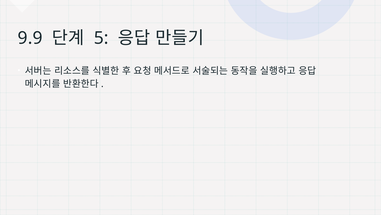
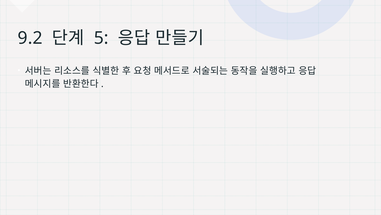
9.9: 9.9 -> 9.2 (30, 38)
